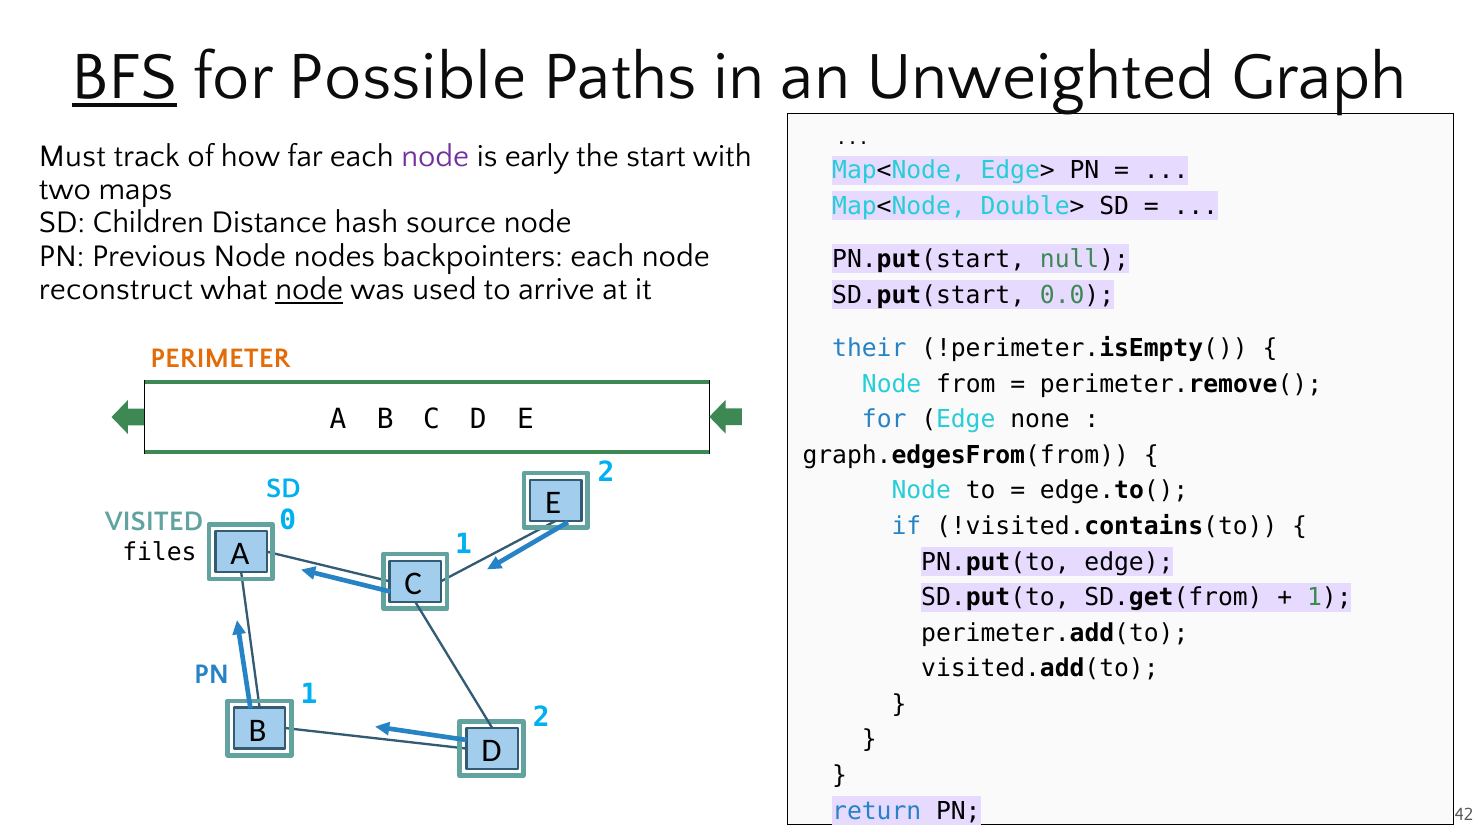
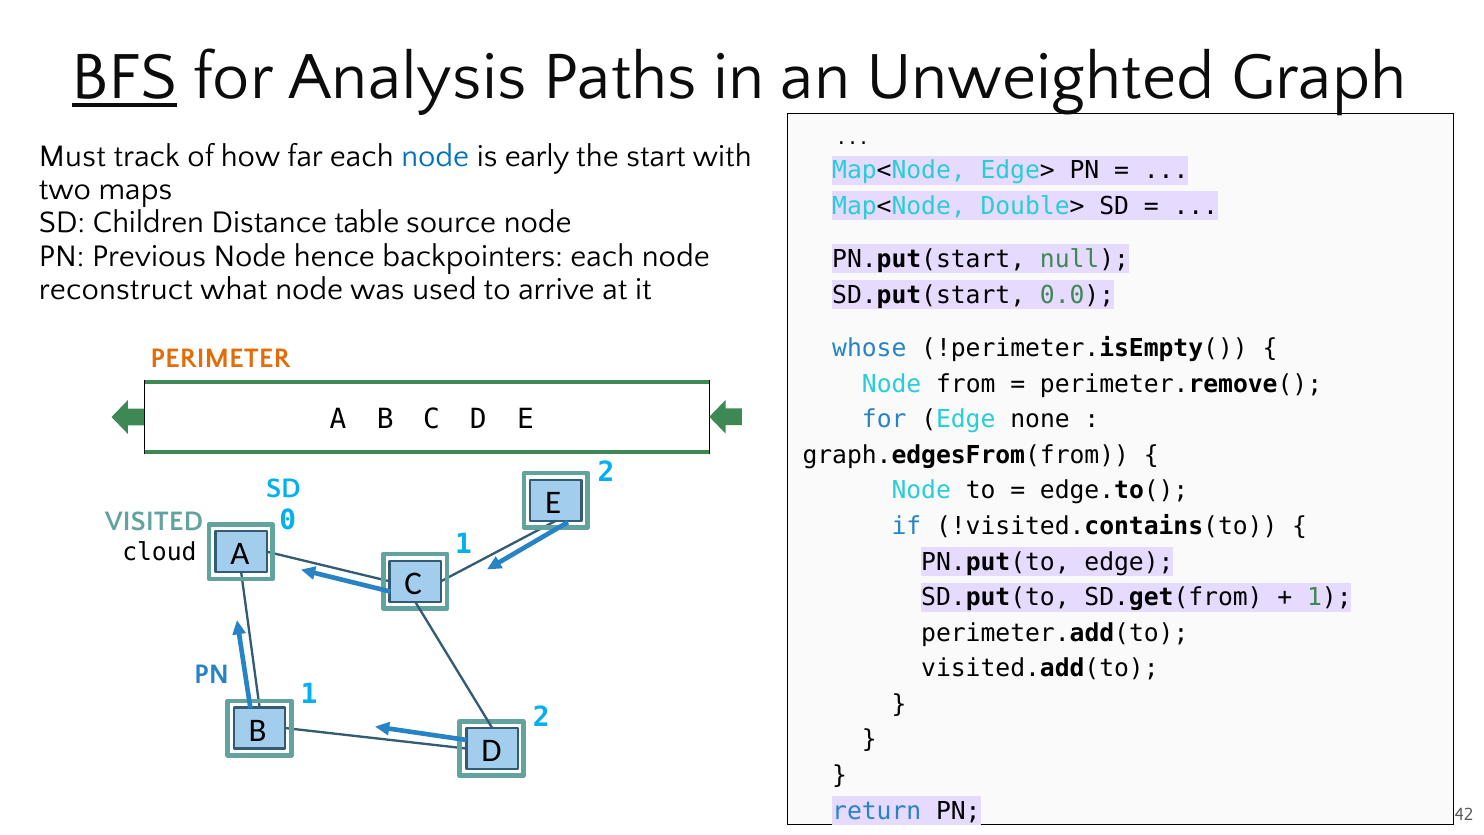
Possible: Possible -> Analysis (408, 77)
node colour: purple -> blue (435, 156)
hash: hash -> table (367, 223)
nodes: nodes -> hence (334, 256)
node underline: present -> none (309, 290)
their: their -> whose (869, 348)
files: files -> cloud (159, 552)
